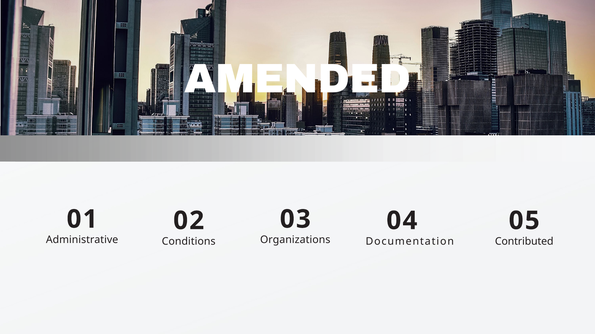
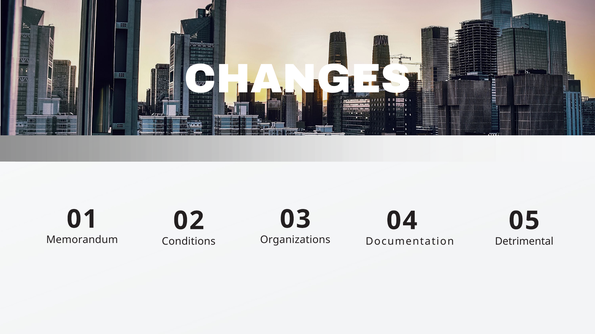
AMENDED: AMENDED -> CHANGES (297, 79)
Administrative: Administrative -> Memorandum (82, 240)
Contributed: Contributed -> Detrimental (524, 242)
